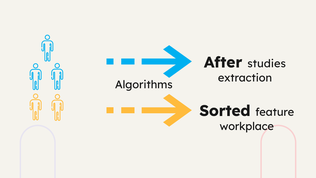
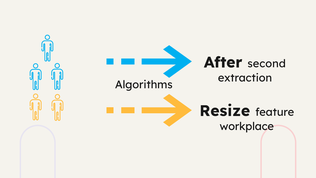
studies: studies -> second (267, 64)
Sorted: Sorted -> Resize (225, 111)
